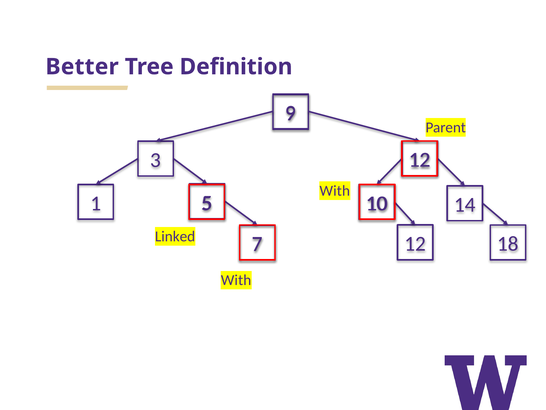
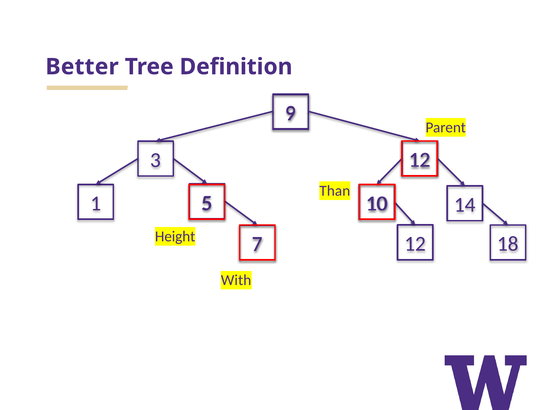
With: With -> Than (335, 191)
Linked: Linked -> Height (175, 236)
